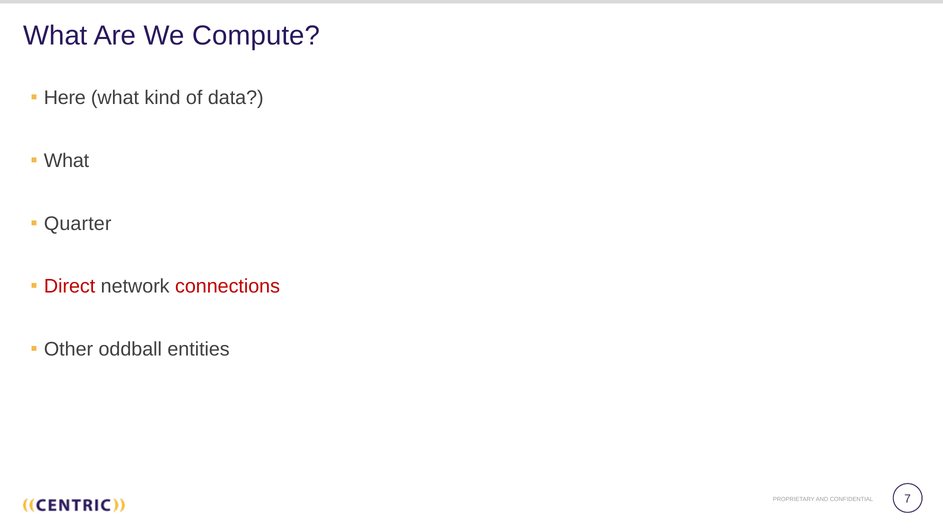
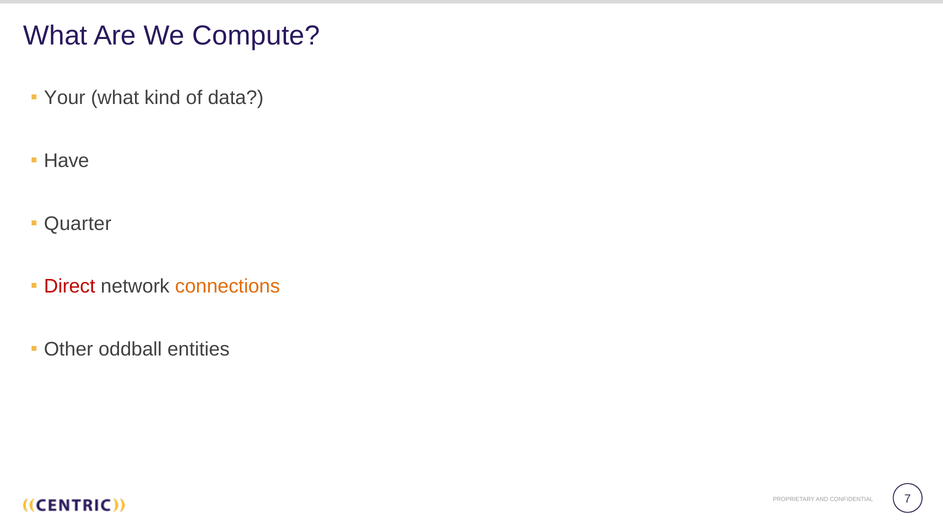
Here: Here -> Your (65, 98)
What: What -> Have (66, 161)
connections colour: red -> orange (228, 287)
